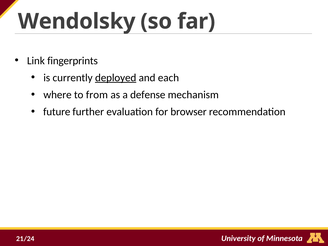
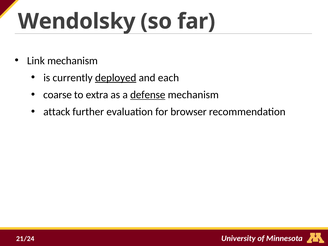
Link fingerprints: fingerprints -> mechanism (73, 61)
where: where -> coarse (58, 95)
from: from -> extra (97, 95)
defense underline: none -> present (148, 95)
future: future -> attack (57, 112)
